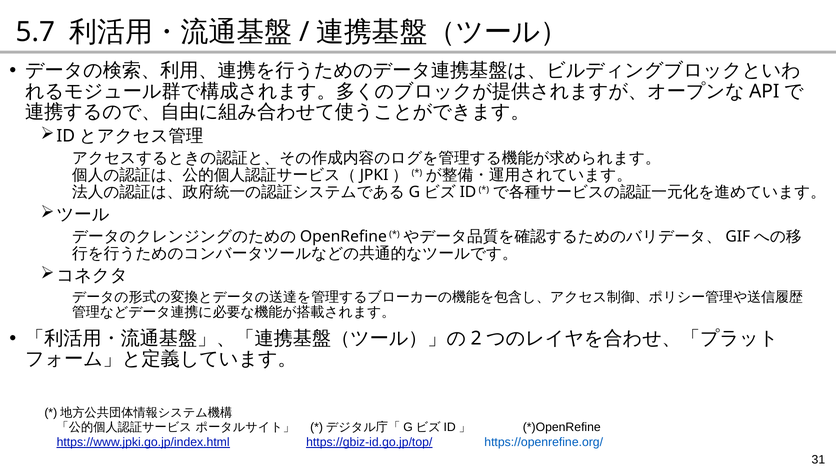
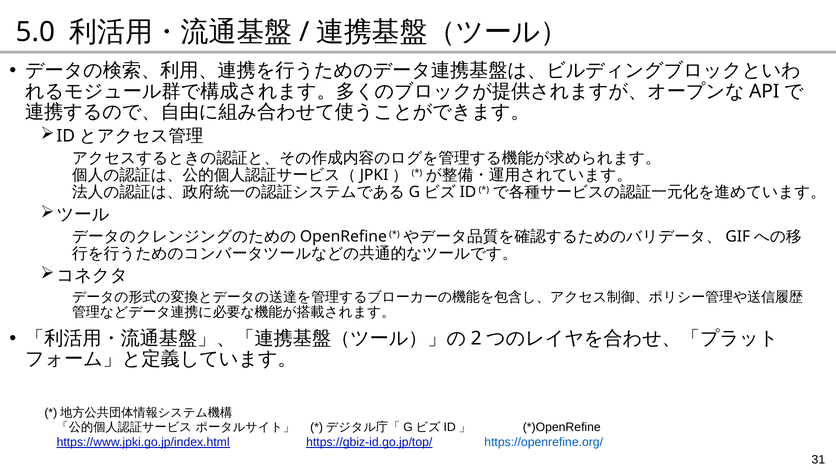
5.7: 5.7 -> 5.0 (36, 32)
